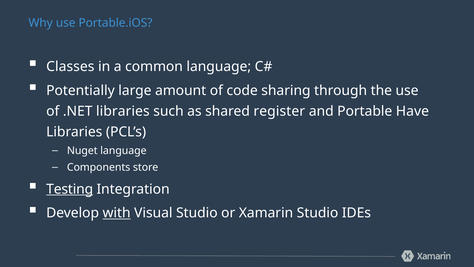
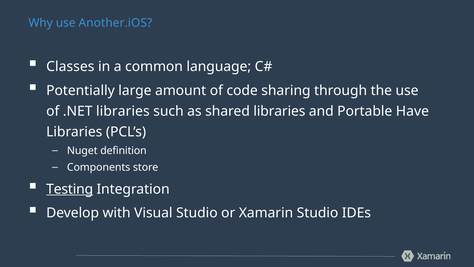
Portable.iOS: Portable.iOS -> Another.iOS (115, 23)
shared register: register -> libraries (279, 111)
Nuget language: language -> definition (123, 150)
with underline: present -> none (117, 213)
